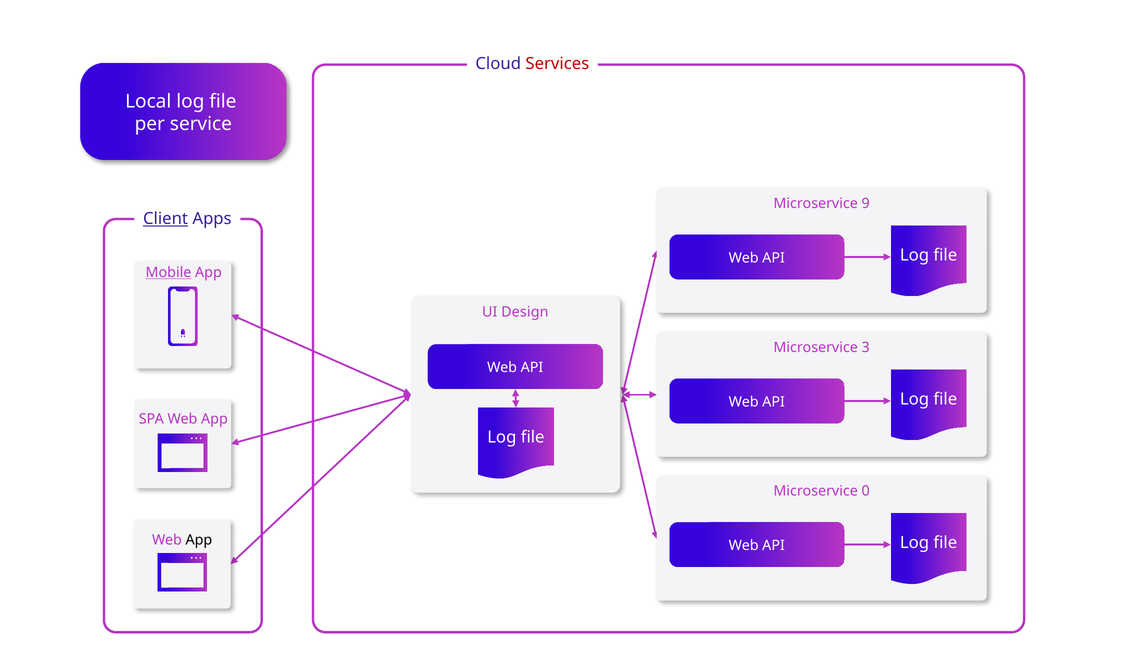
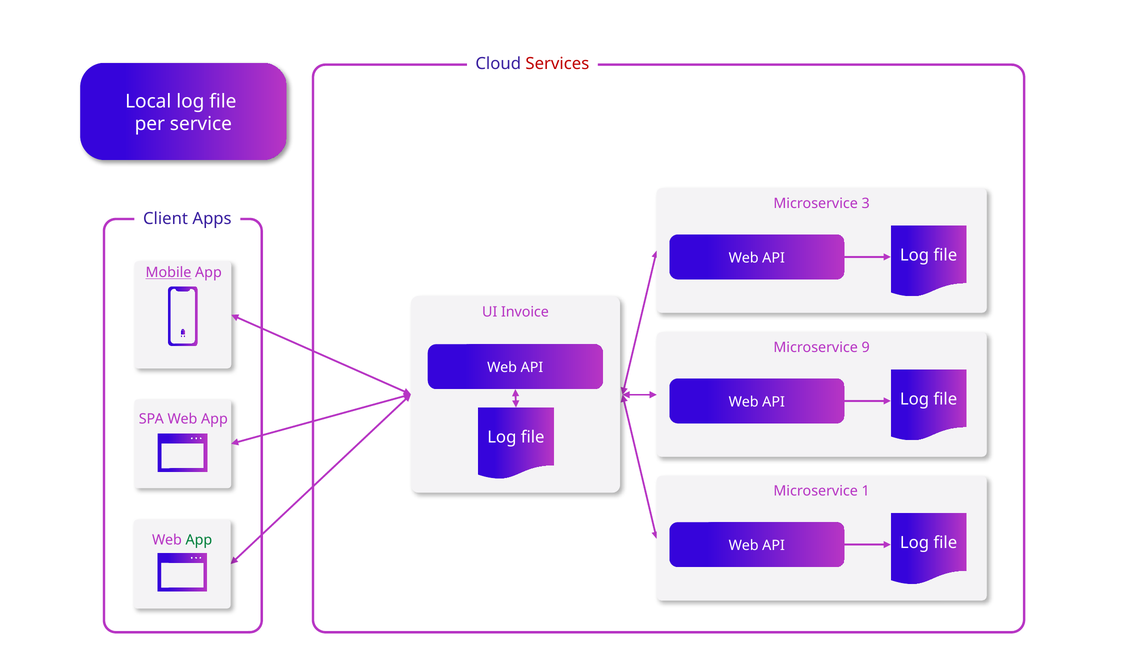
9: 9 -> 3 (866, 203)
Client underline: present -> none (166, 219)
Design: Design -> Invoice (525, 312)
3: 3 -> 9 (866, 347)
0: 0 -> 1 (866, 491)
App colour: black -> green (199, 539)
